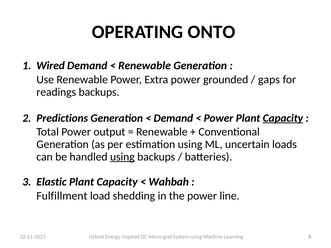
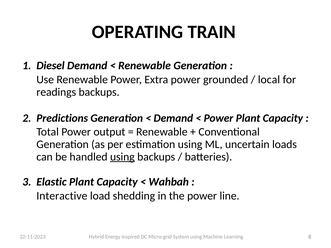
ONTO: ONTO -> TRAIN (212, 32)
Wired: Wired -> Diesel (51, 66)
gaps: gaps -> local (269, 80)
Capacity underline: present -> none (283, 118)
Fulfillment: Fulfillment -> Interactive (62, 196)
